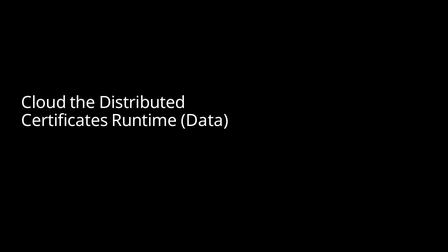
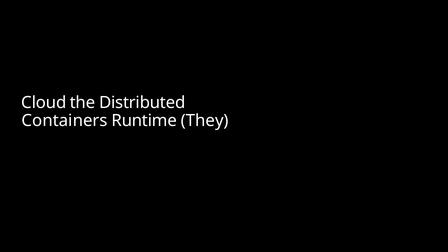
Certificates: Certificates -> Containers (65, 121)
Data: Data -> They (205, 121)
